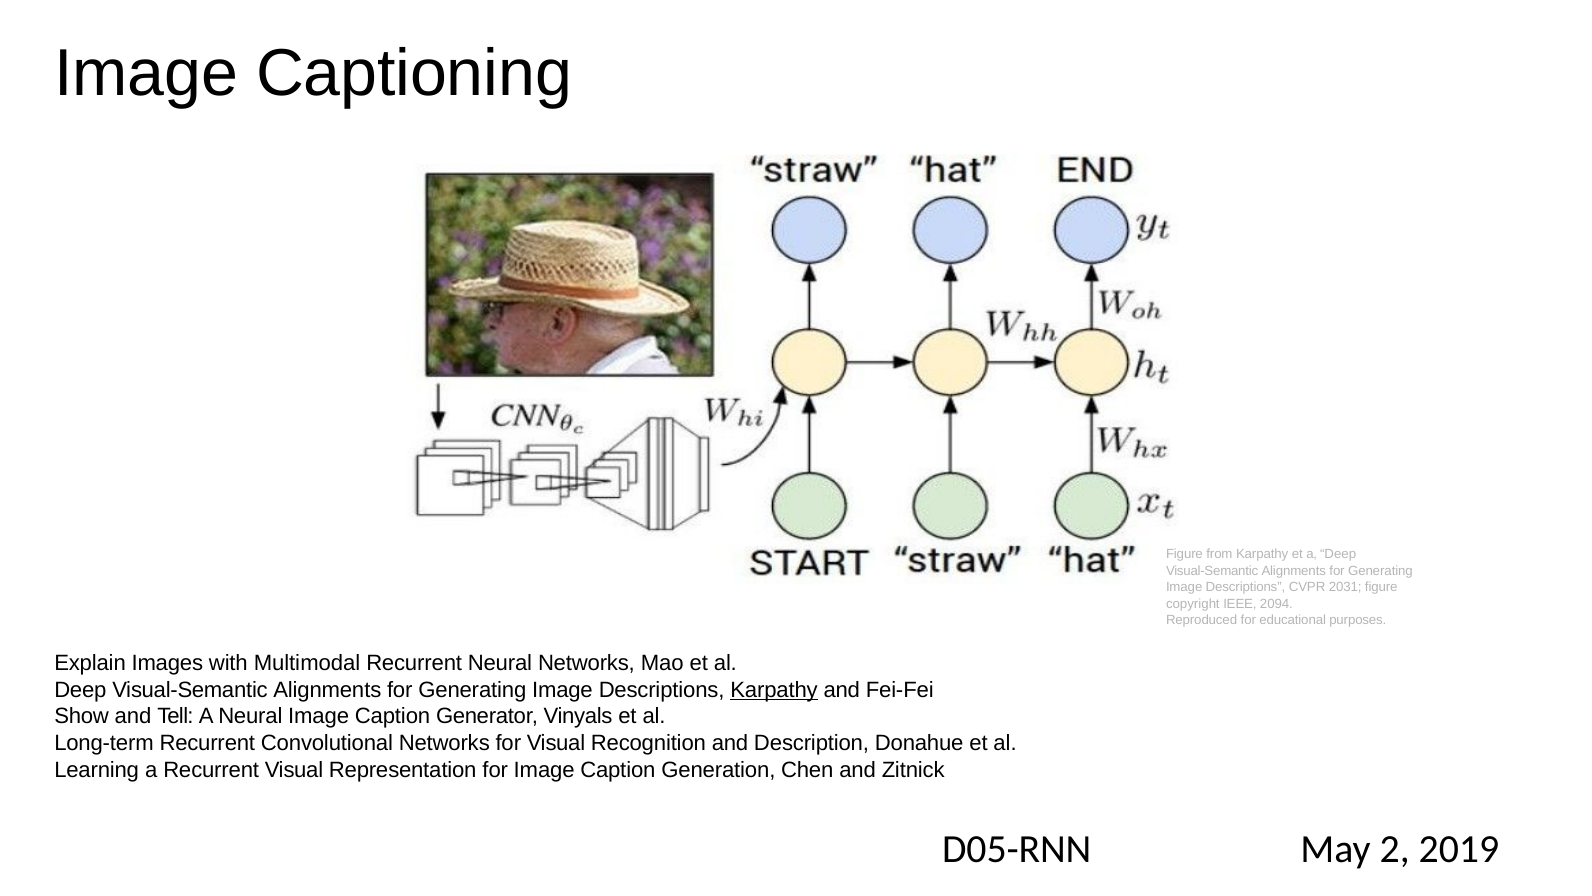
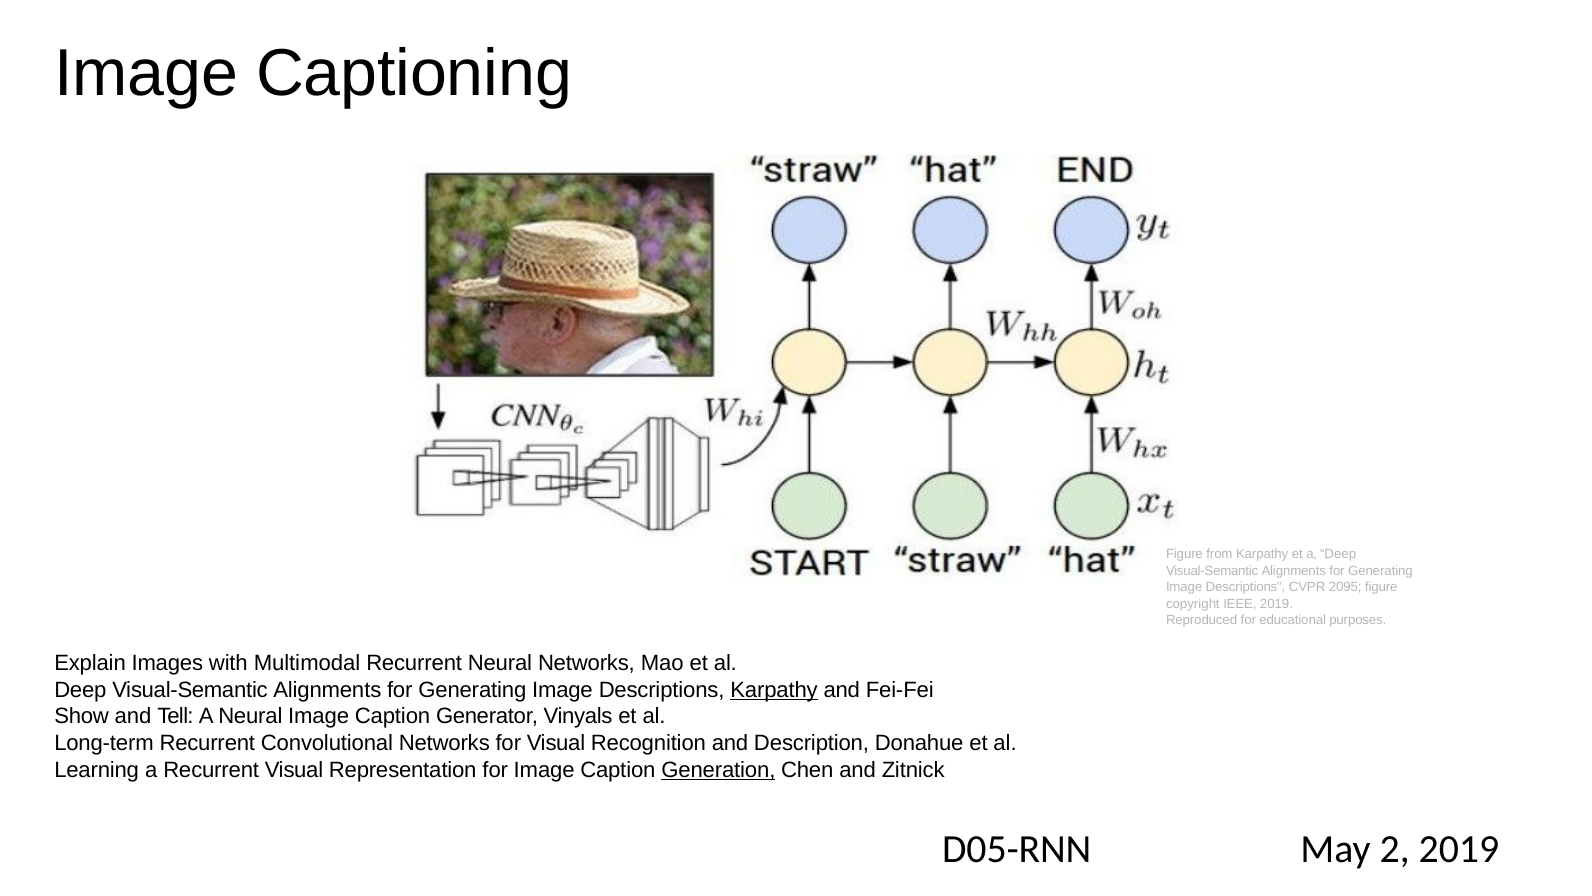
2031: 2031 -> 2095 (1345, 587)
IEEE 2094: 2094 -> 2019 (1276, 604)
Generation underline: none -> present (718, 769)
